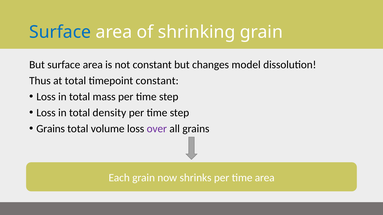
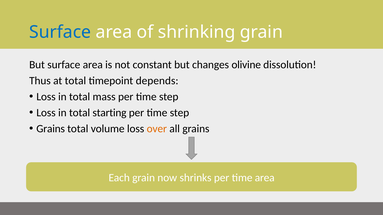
model: model -> olivine (246, 65)
timepoint constant: constant -> depends (157, 81)
density: density -> starting (110, 113)
over colour: purple -> orange (157, 129)
